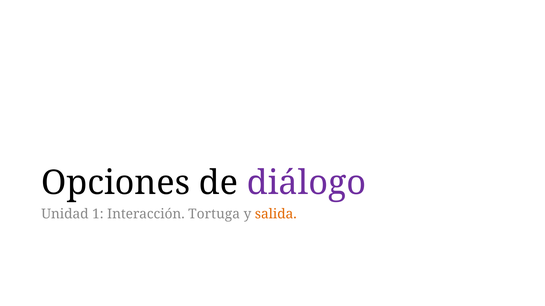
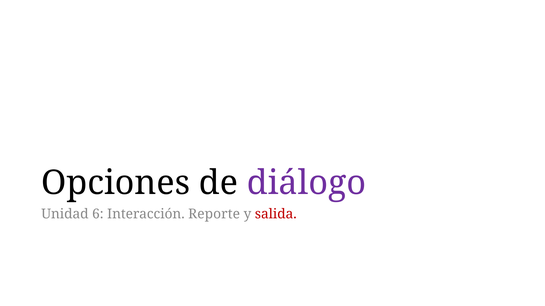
1: 1 -> 6 (98, 214)
Tortuga: Tortuga -> Reporte (214, 214)
salida colour: orange -> red (276, 214)
